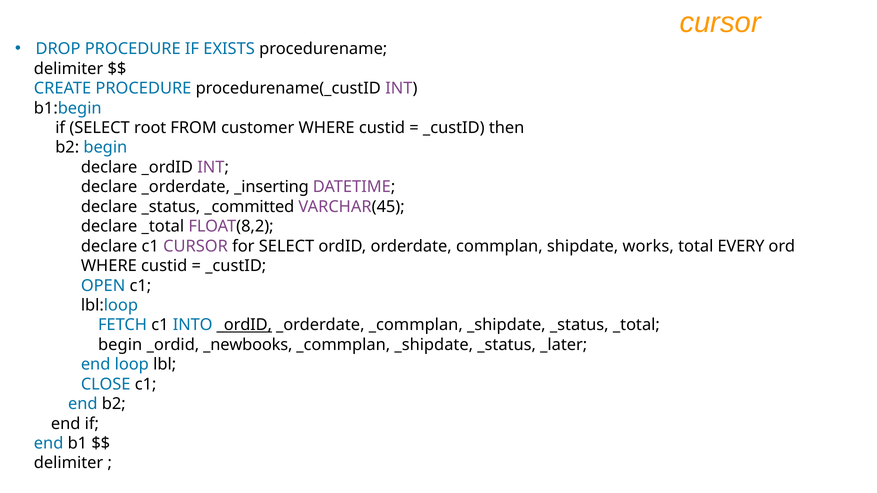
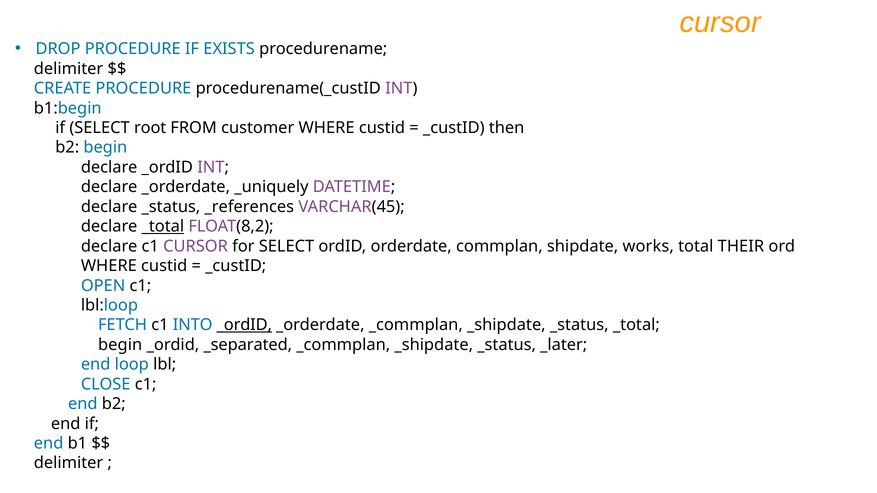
_inserting: _inserting -> _uniquely (271, 187)
_committed: _committed -> _references (249, 207)
_total underline: none -> present (163, 227)
EVERY: EVERY -> THEIR (741, 246)
_newbooks: _newbooks -> _separated (248, 345)
